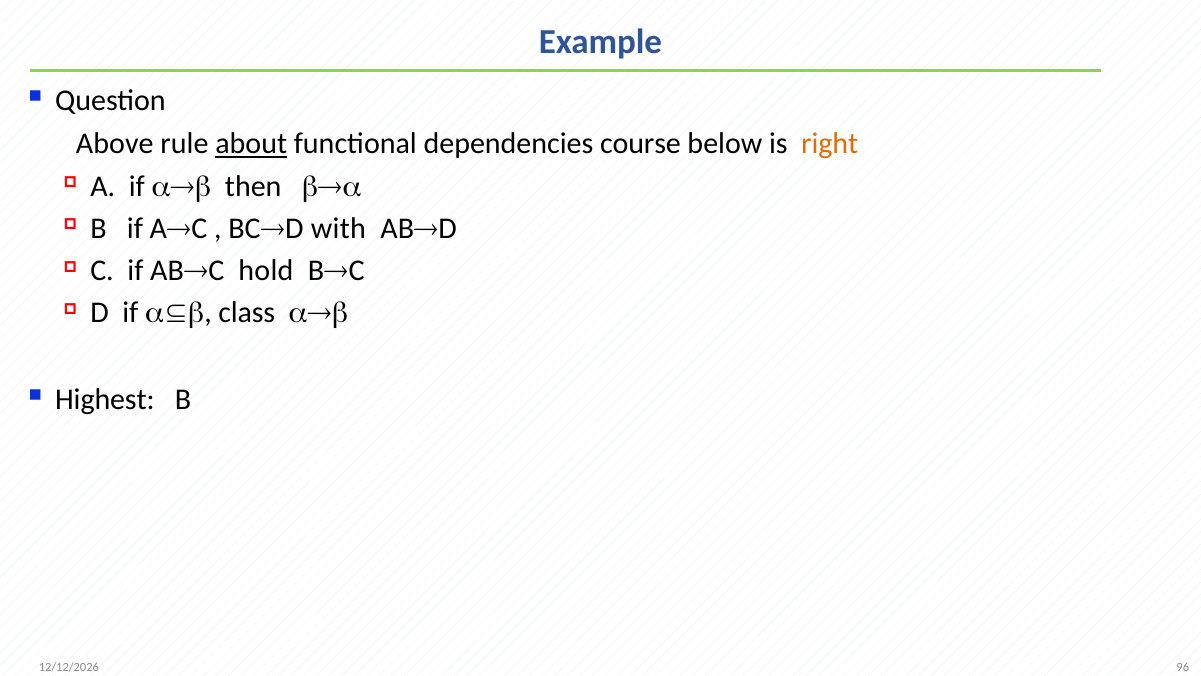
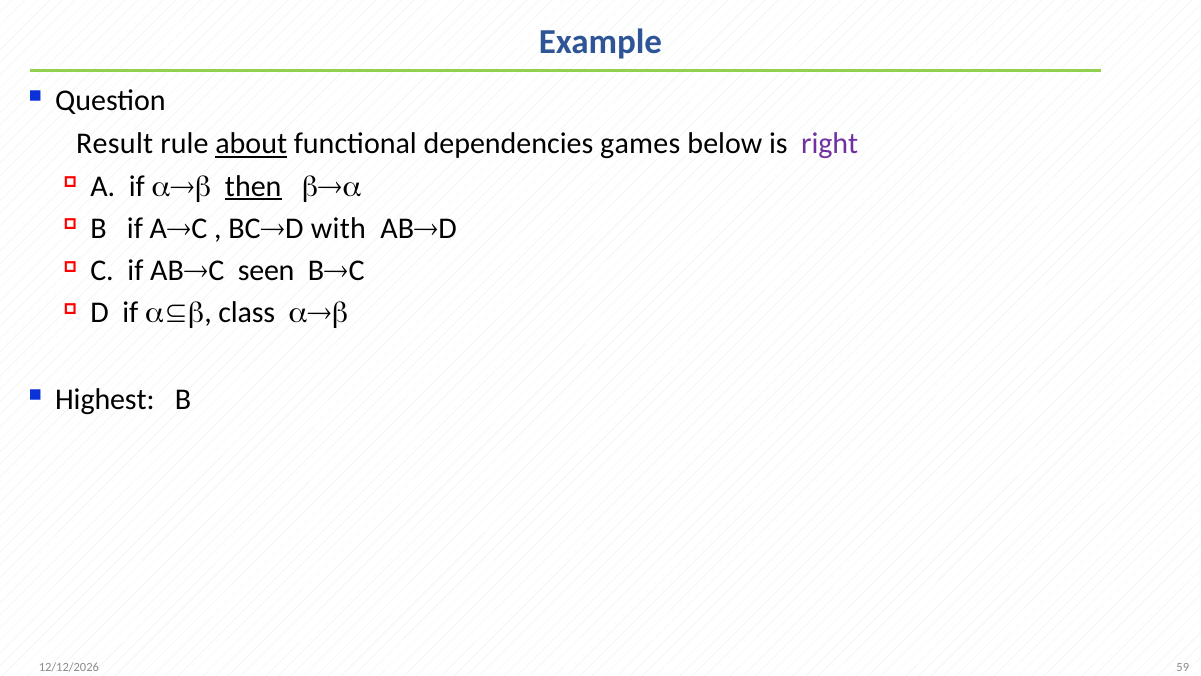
Above: Above -> Result (115, 144)
course: course -> games (640, 144)
right colour: orange -> purple (830, 144)
then underline: none -> present (253, 186)
hold: hold -> seen (266, 271)
96: 96 -> 59 (1183, 667)
